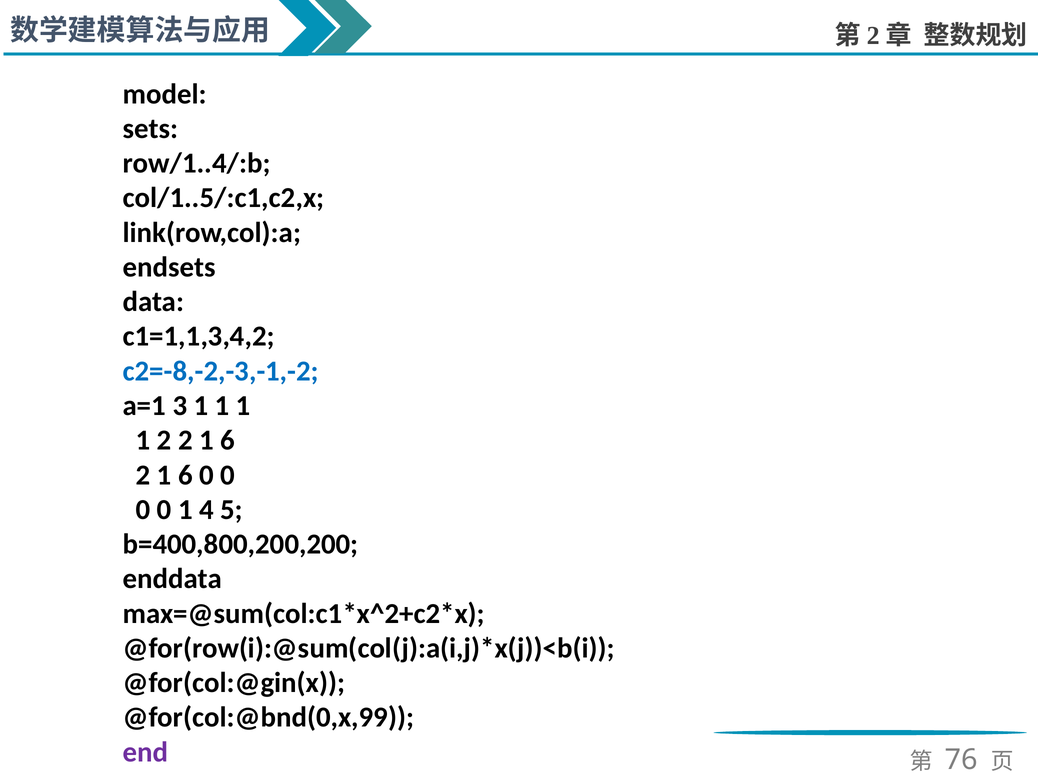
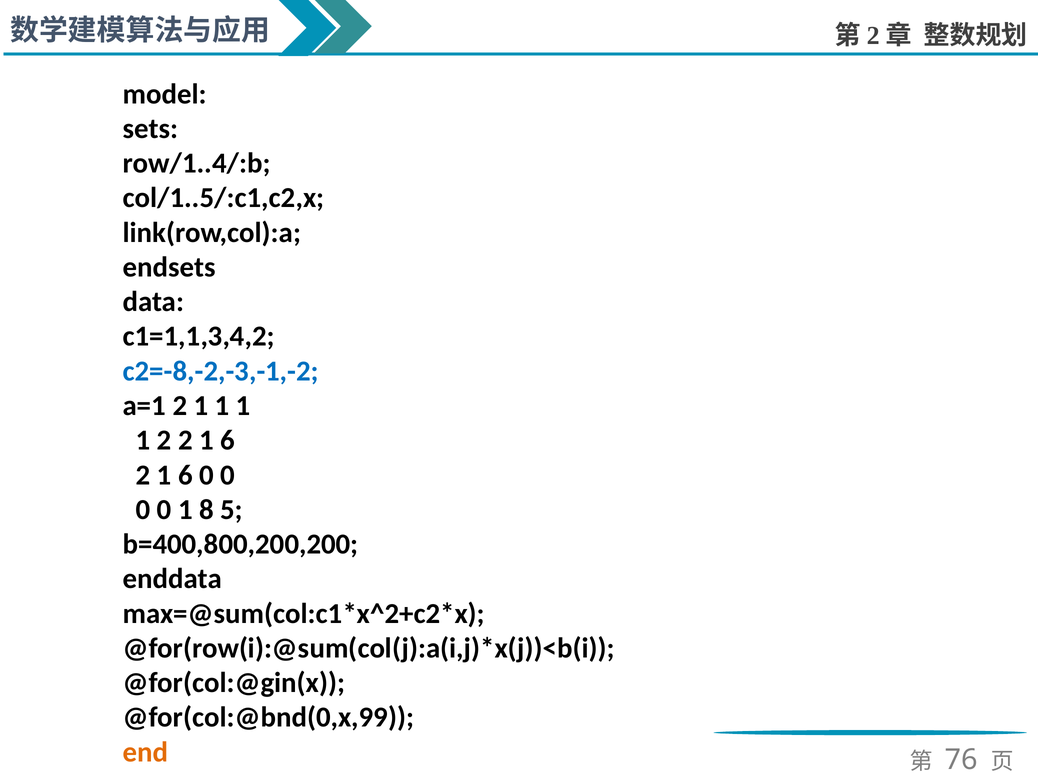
a=1 3: 3 -> 2 (180, 405)
4: 4 -> 8 (207, 509)
end colour: purple -> orange (146, 752)
